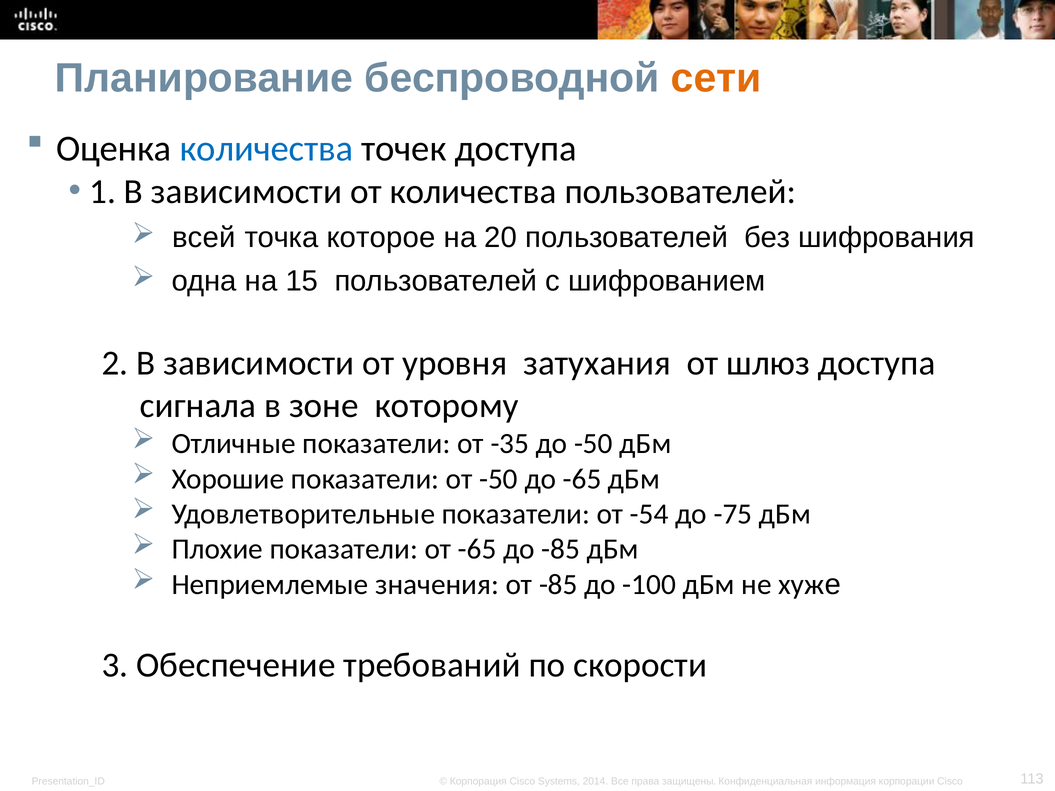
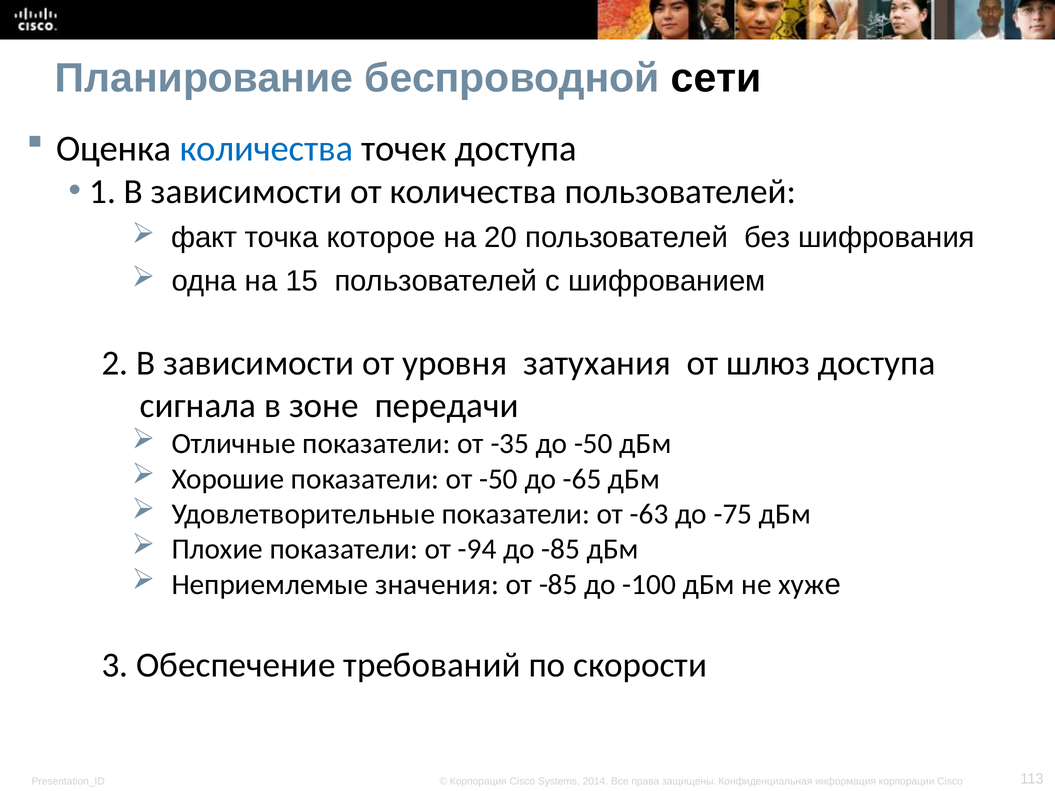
сети colour: orange -> black (716, 78)
всей: всей -> факт (204, 238)
которому: которому -> передачи (447, 406)
-54: -54 -> -63 (649, 514)
от -65: -65 -> -94 (477, 549)
